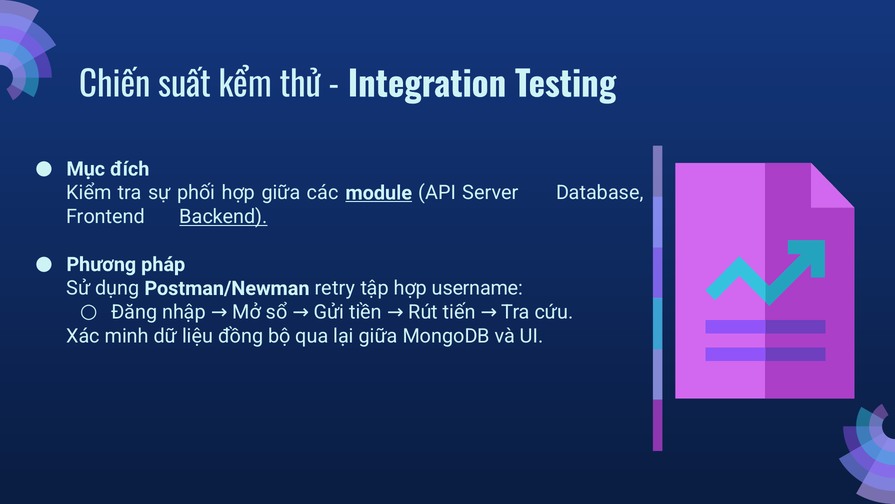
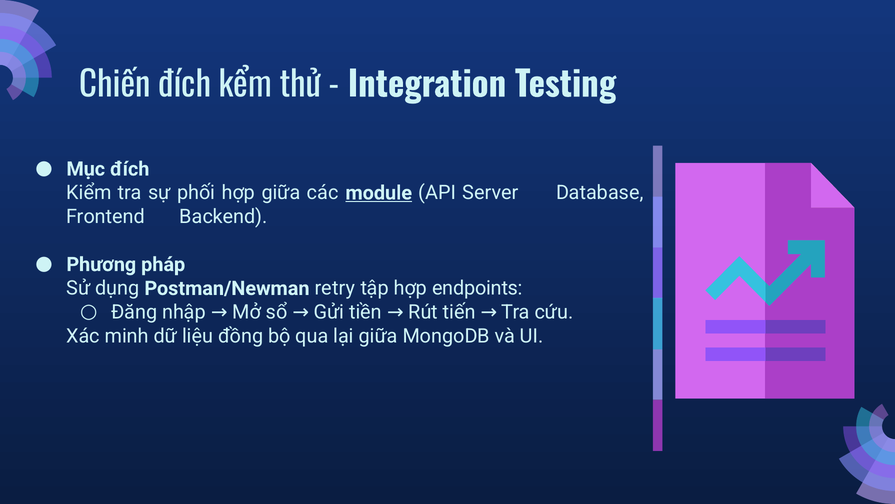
Chiến suất: suất -> đích (185, 85)
Backend underline: present -> none (223, 217)
username: username -> endpoints (477, 288)
